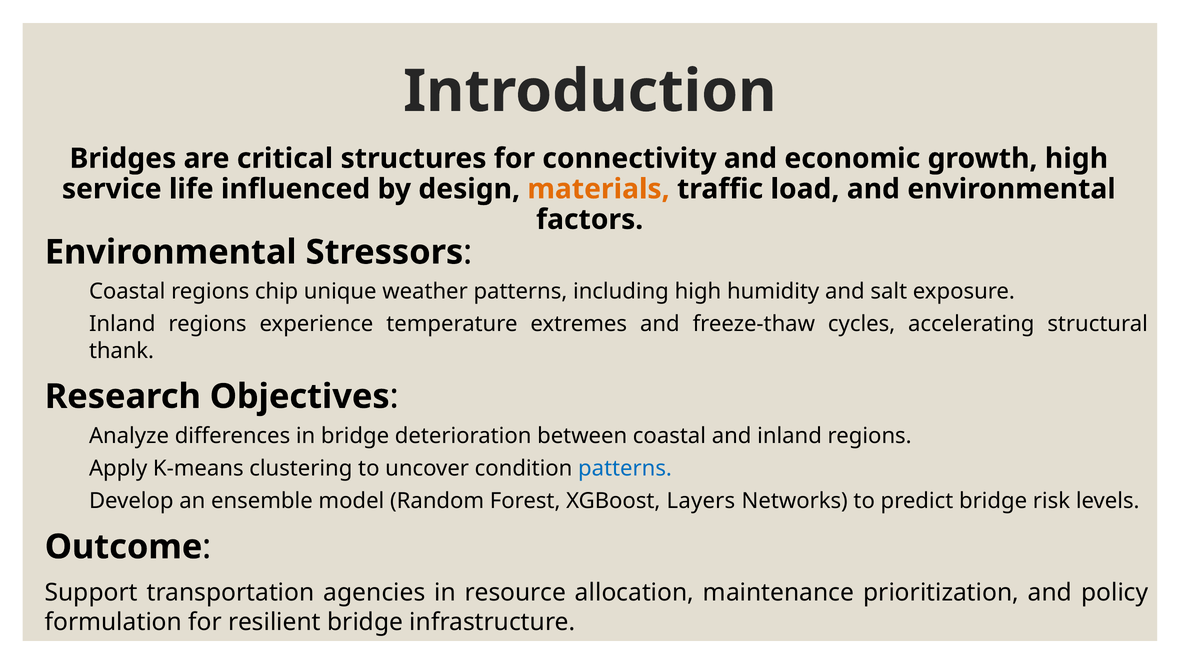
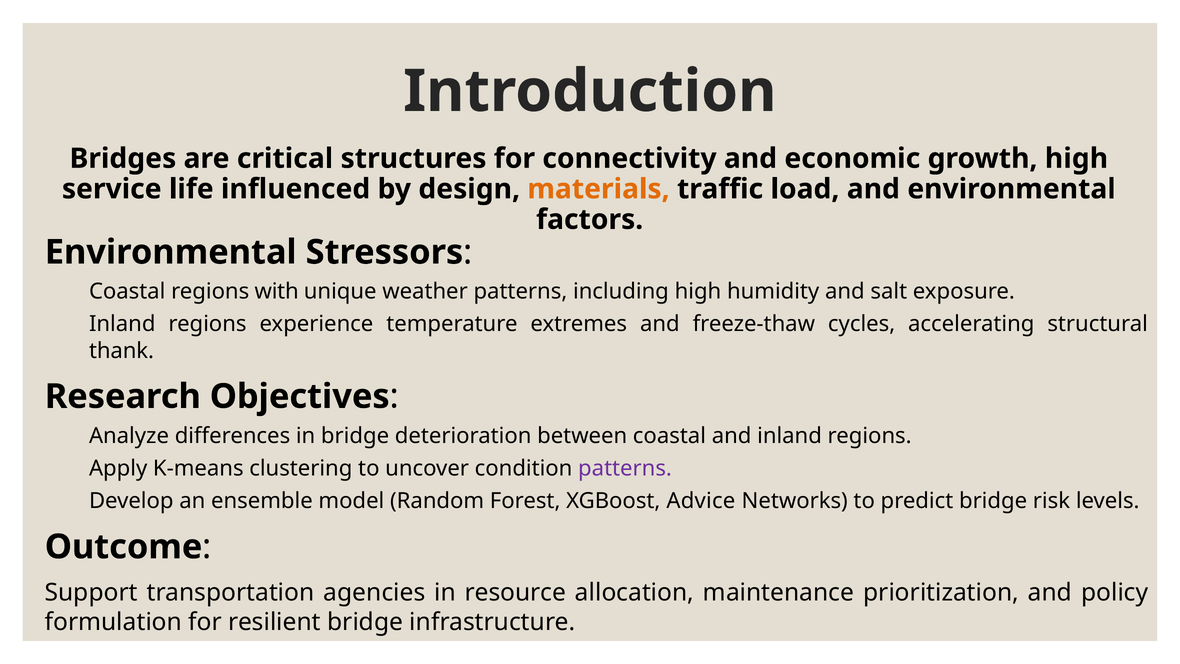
chip: chip -> with (277, 291)
patterns colour: blue -> purple (625, 468)
Layers: Layers -> Advice (701, 501)
